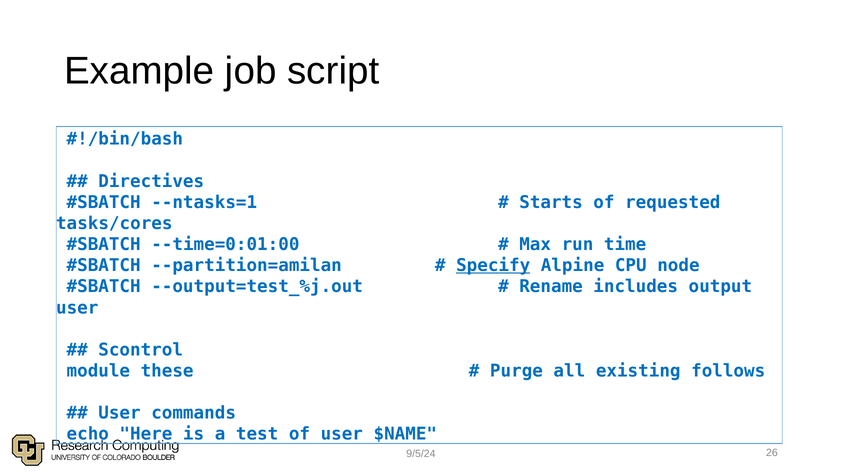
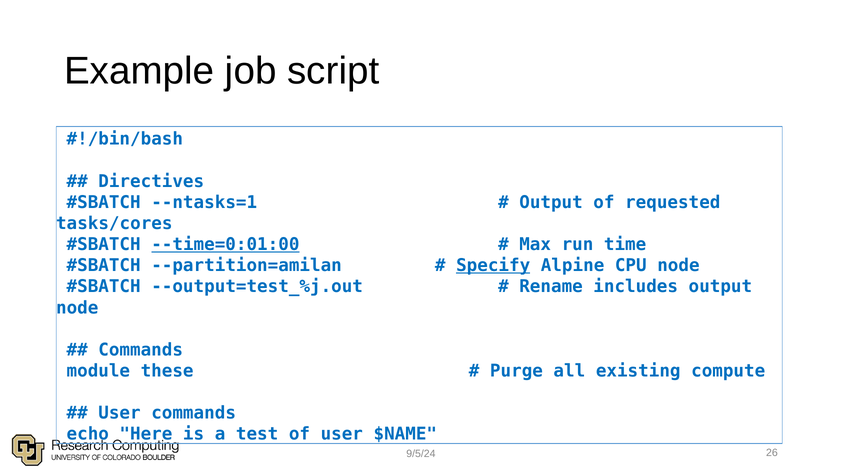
Starts: Starts -> Output (551, 202)
--time=0:01:00 underline: none -> present (225, 244)
user: user -> node (77, 307)
Scontrol: Scontrol -> Commands (141, 350)
follows: follows -> compute (728, 371)
